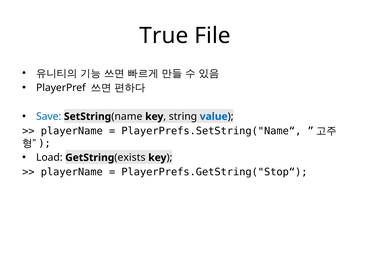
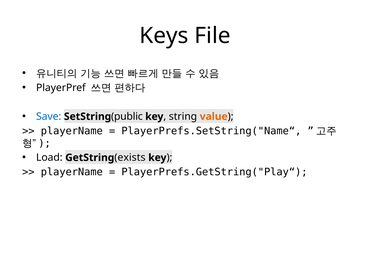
True: True -> Keys (164, 36)
name: name -> public (127, 117)
value colour: blue -> orange (214, 117)
PlayerPrefs.GetString("Stop“: PlayerPrefs.GetString("Stop“ -> PlayerPrefs.GetString("Play“ (214, 172)
